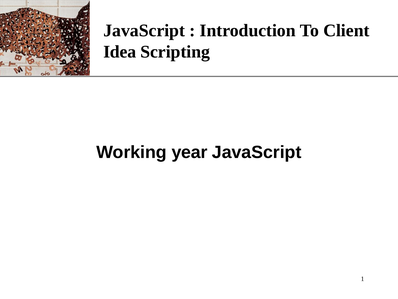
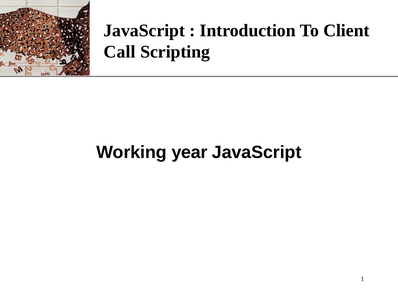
Idea: Idea -> Call (120, 52)
